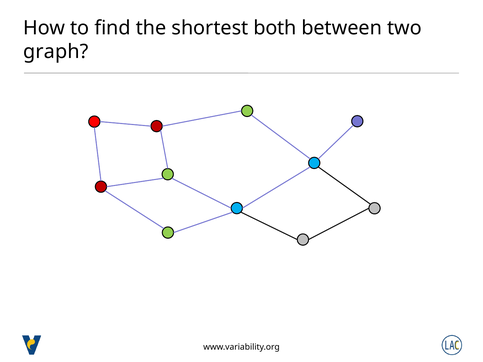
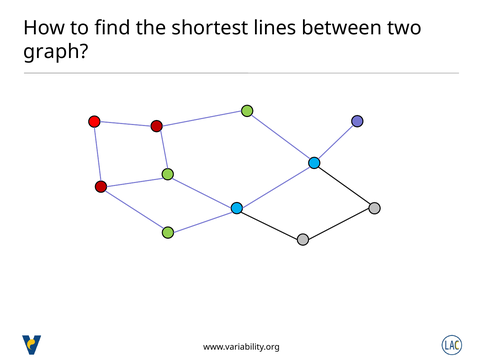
both: both -> lines (275, 28)
